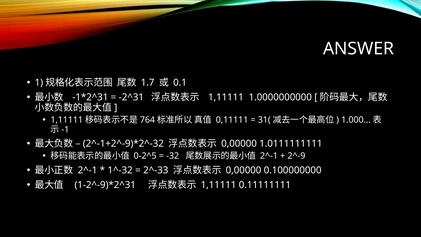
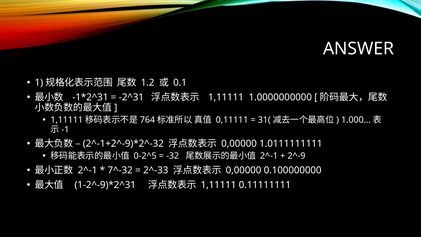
1.7: 1.7 -> 1.2 (148, 83)
1^-32: 1^-32 -> 7^-32 (120, 170)
